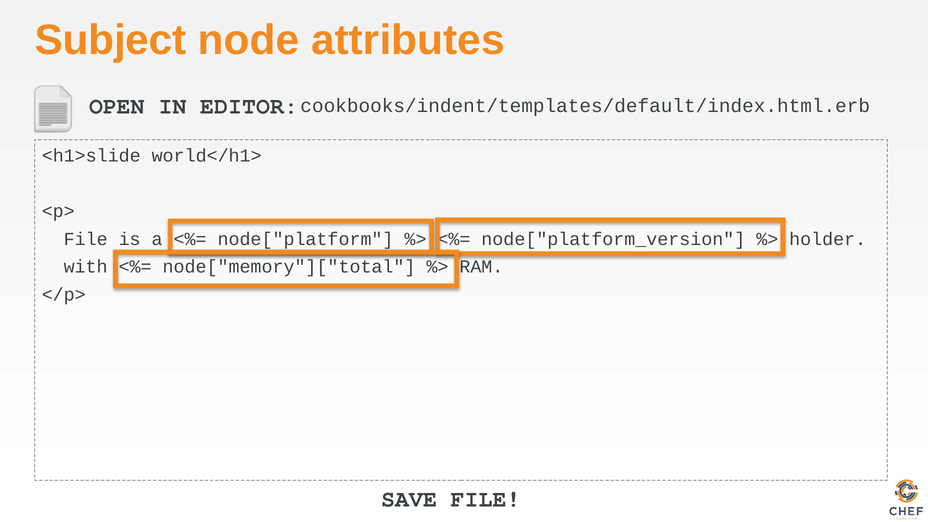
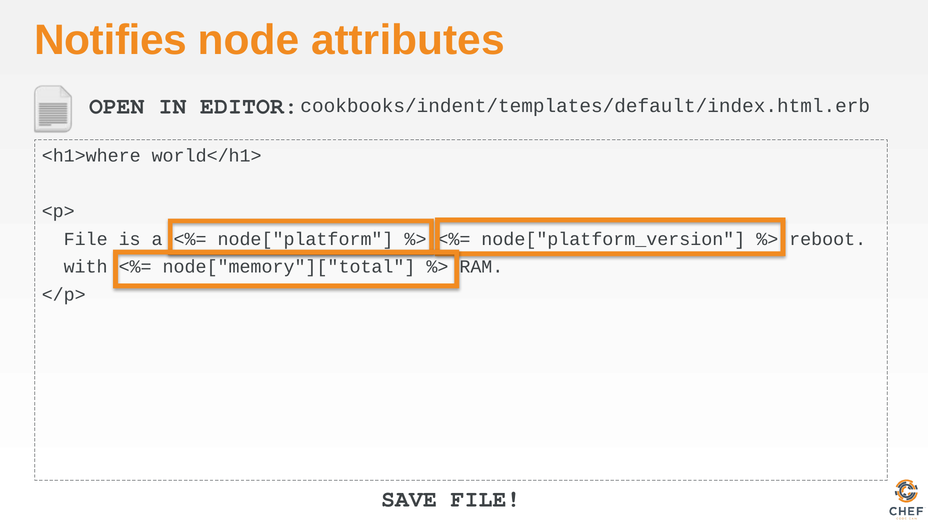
Subject: Subject -> Notifies (111, 40)
<h1>slide: <h1>slide -> <h1>where (91, 156)
holder: holder -> reboot (828, 239)
